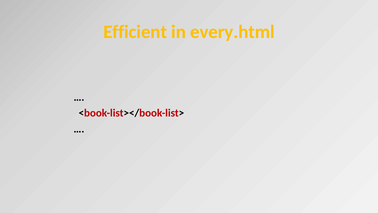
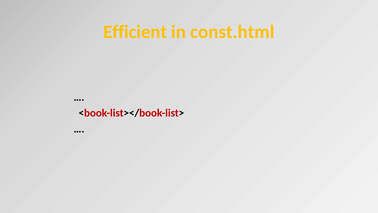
every.html: every.html -> const.html (232, 32)
